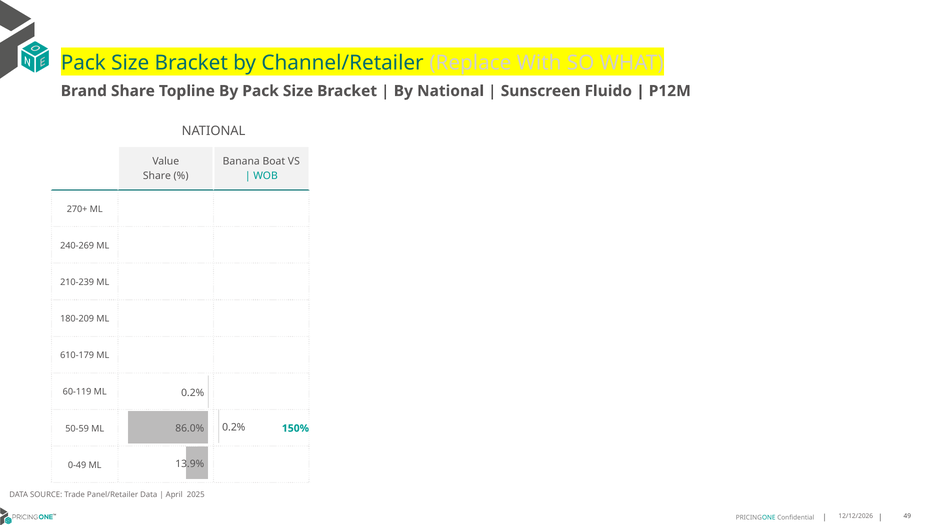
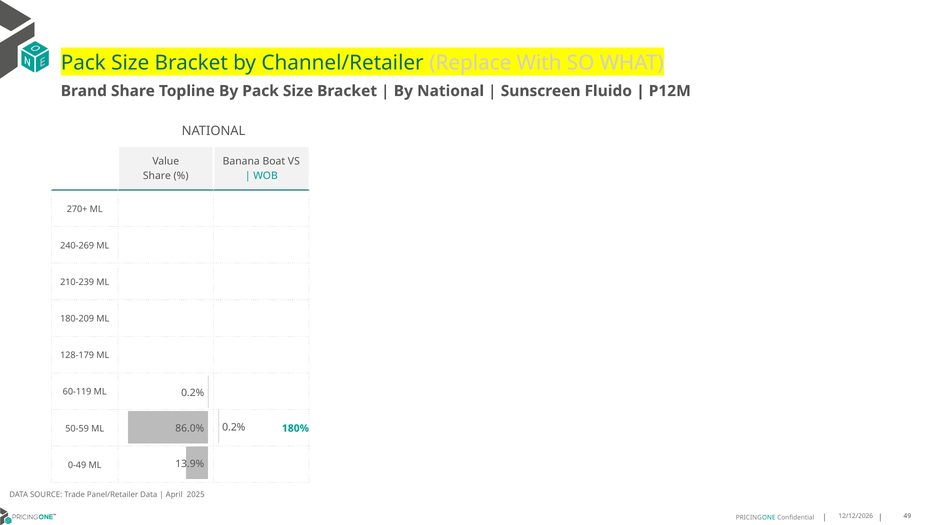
610-179: 610-179 -> 128-179 (77, 356)
150%: 150% -> 180% (295, 429)
